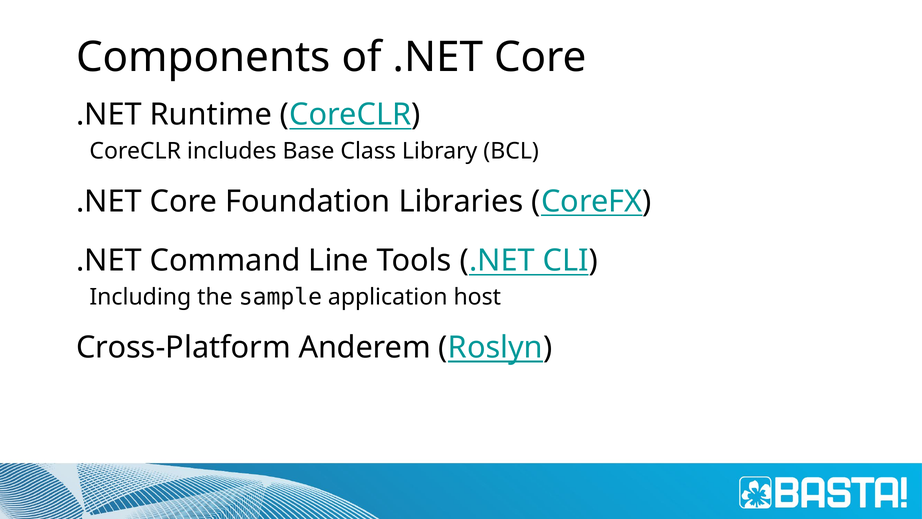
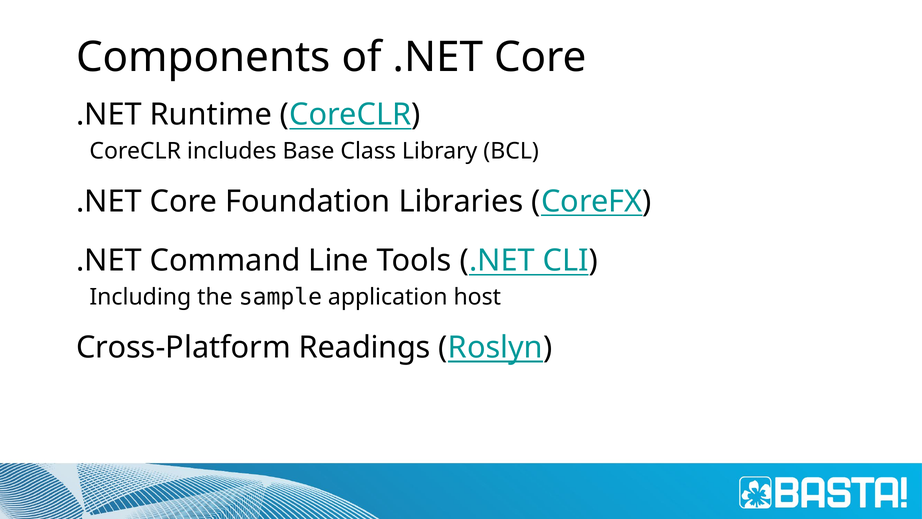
Anderem: Anderem -> Readings (365, 347)
